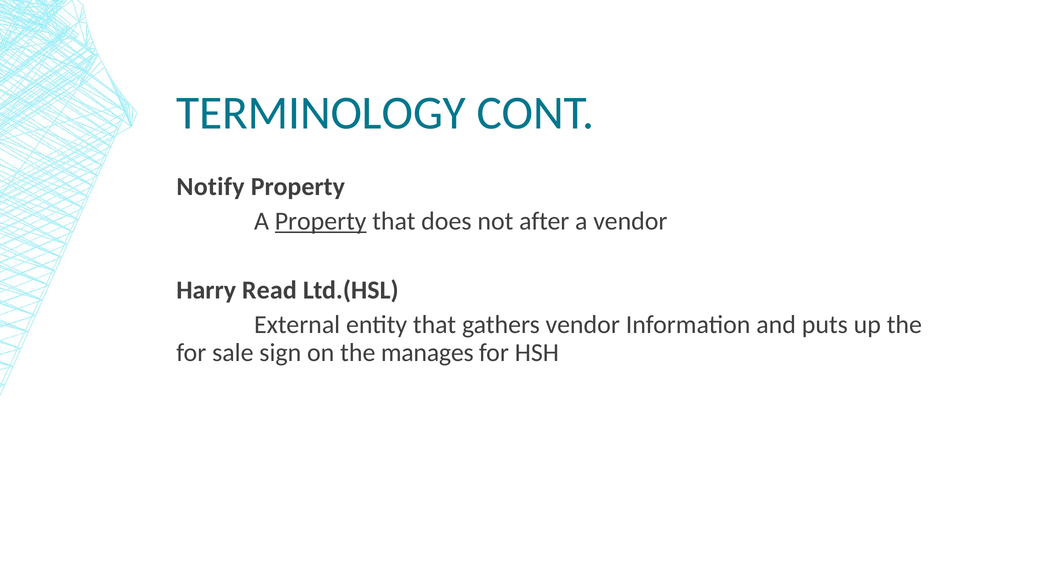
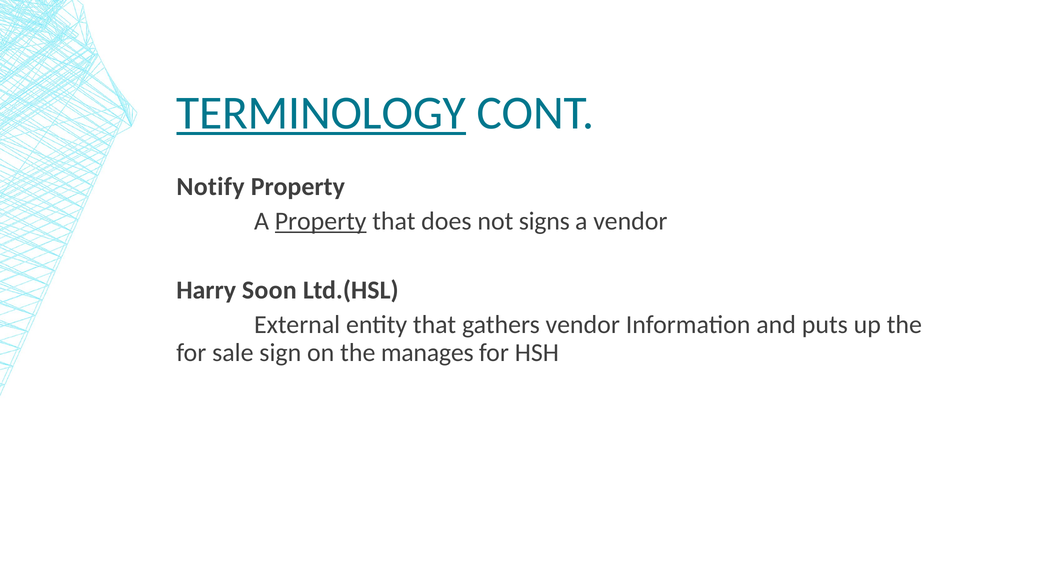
TERMINOLOGY underline: none -> present (321, 113)
after: after -> signs (544, 221)
Read: Read -> Soon (269, 290)
